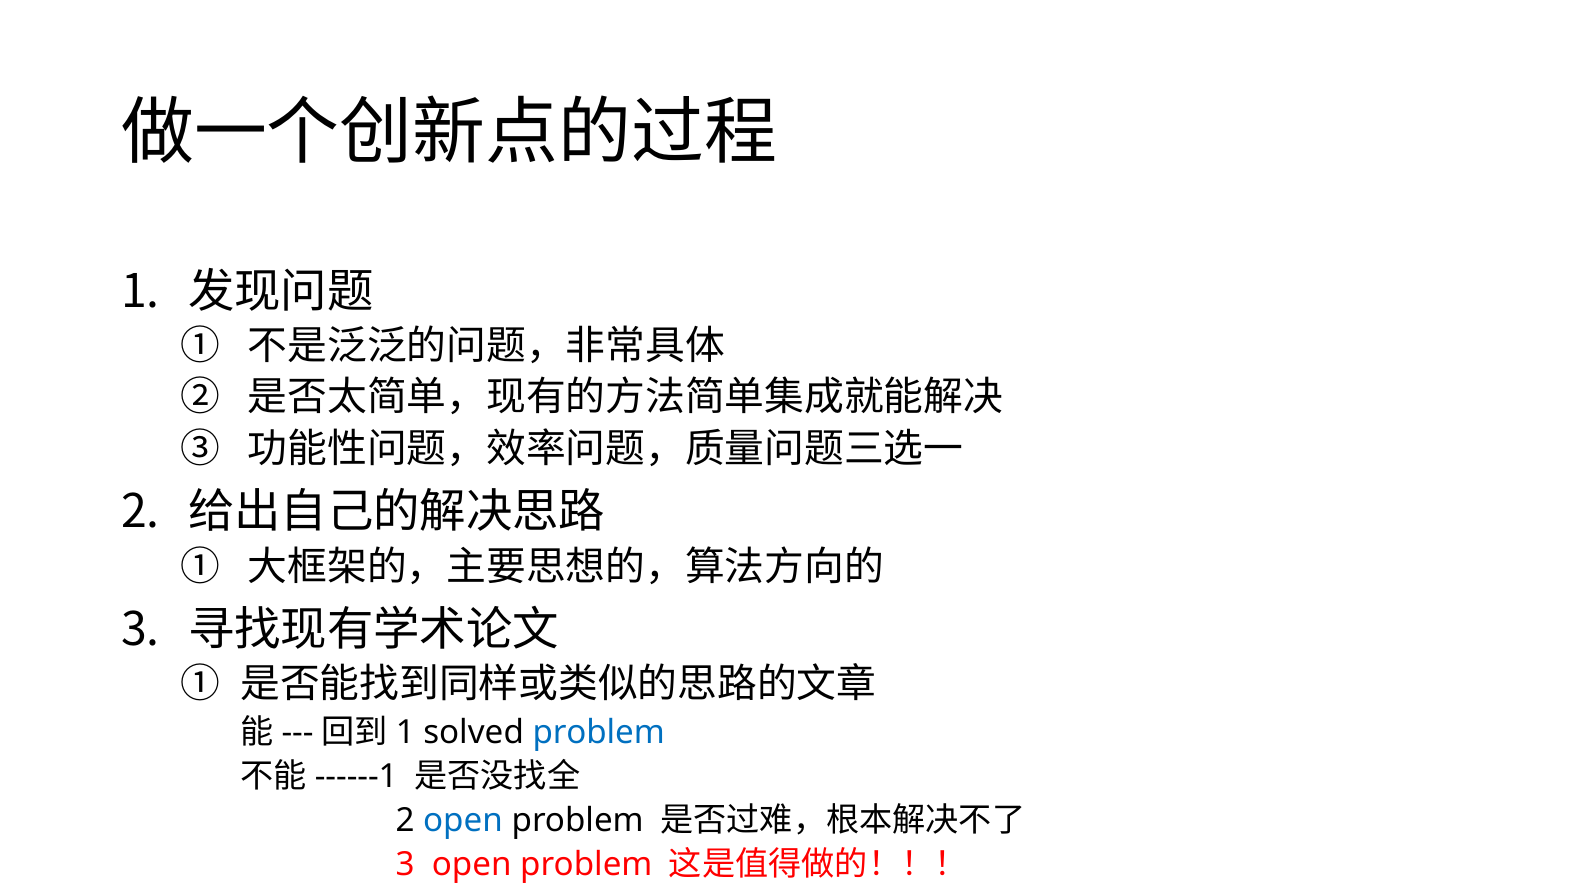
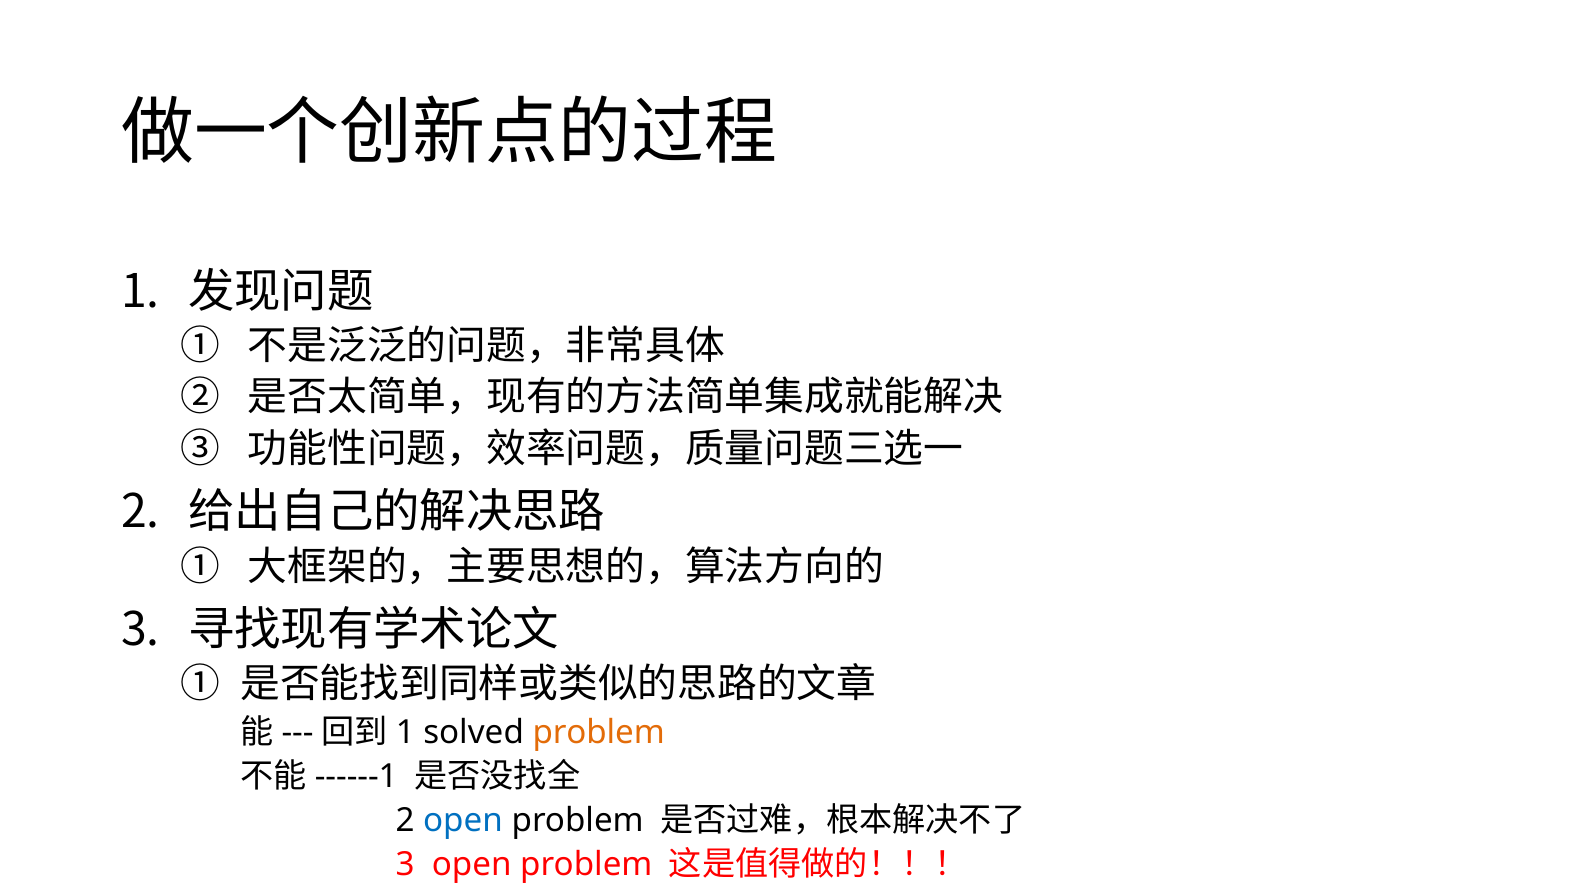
problem colour: blue -> orange (599, 732)
